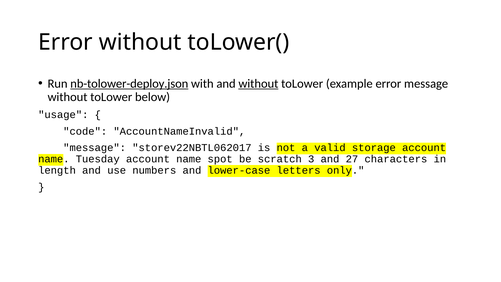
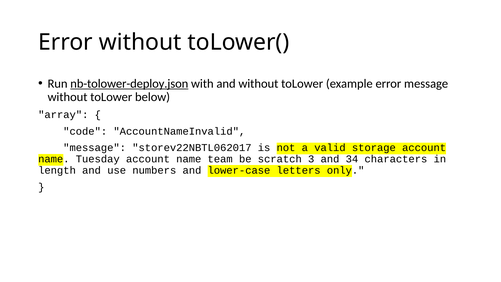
without underline: present -> none (258, 84)
usage: usage -> array (63, 115)
spot: spot -> team (220, 159)
27: 27 -> 34 (352, 159)
